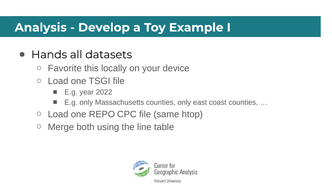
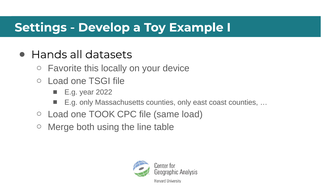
Analysis: Analysis -> Settings (41, 28)
REPO: REPO -> TOOK (102, 114)
same htop: htop -> load (192, 114)
